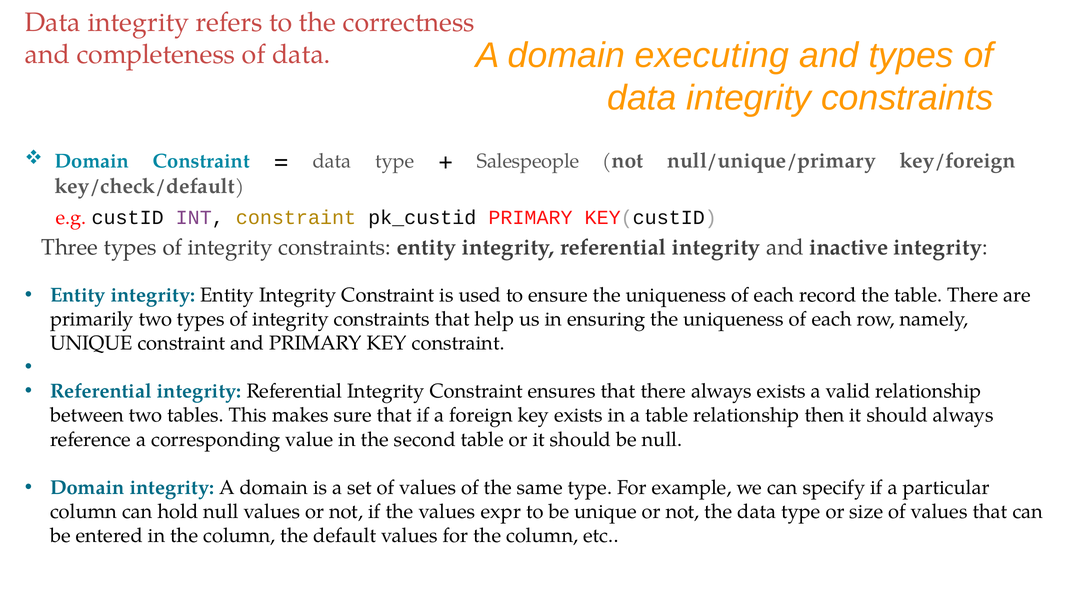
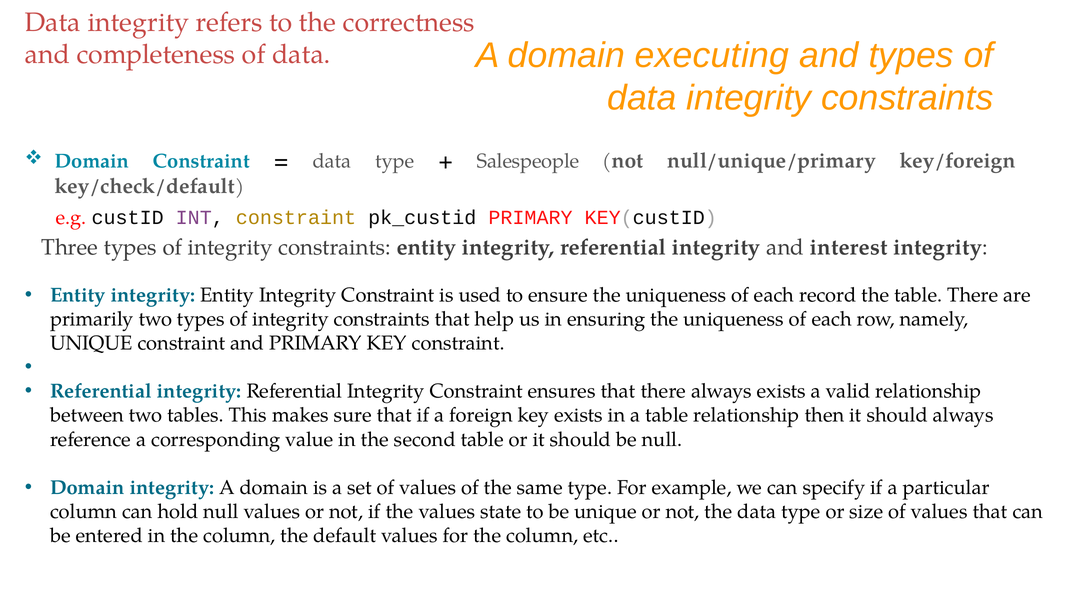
inactive: inactive -> interest (849, 247)
expr: expr -> state (501, 512)
